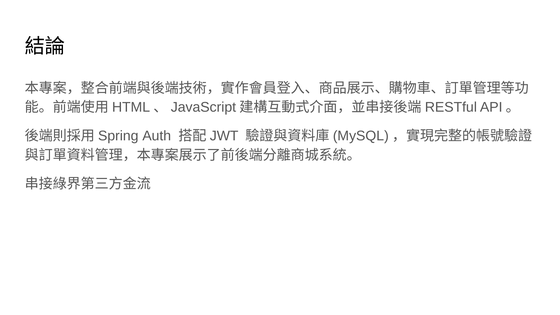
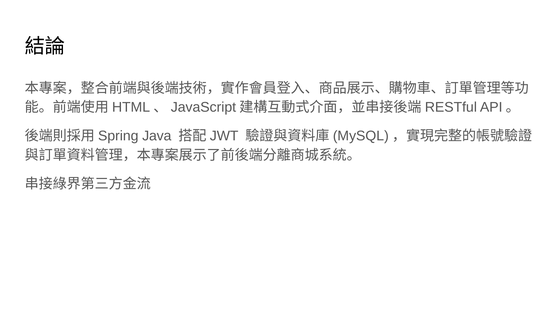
Auth: Auth -> Java (157, 136)
